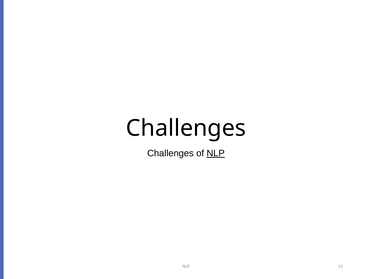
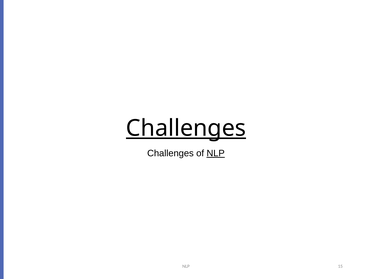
Challenges underline: none -> present (186, 128)
